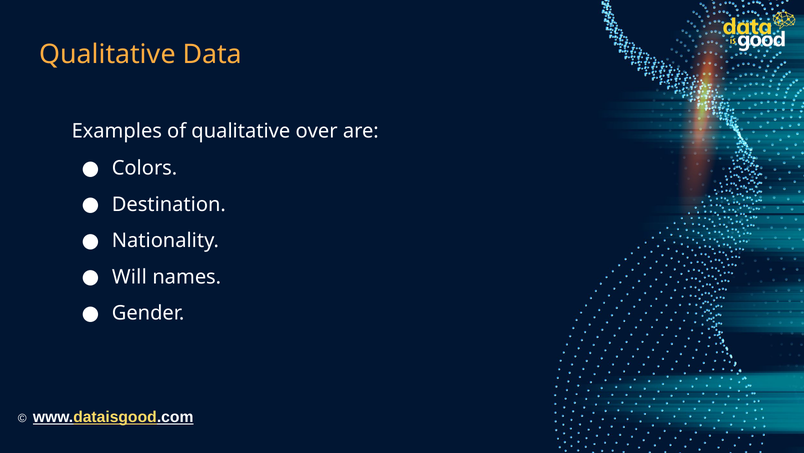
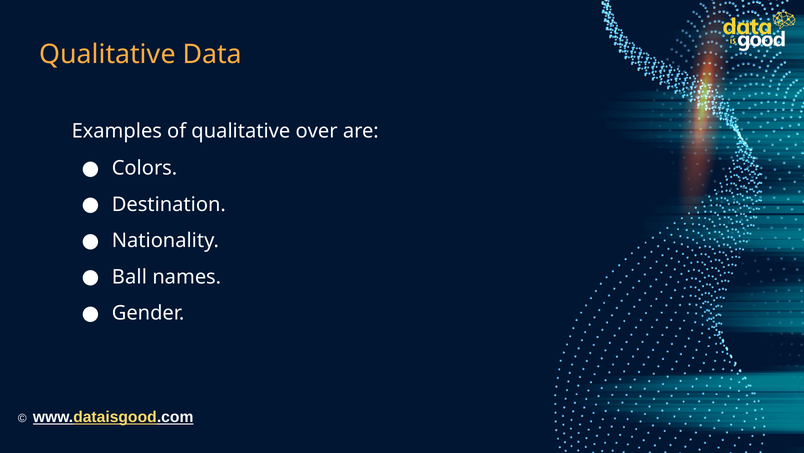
Will: Will -> Ball (129, 277)
